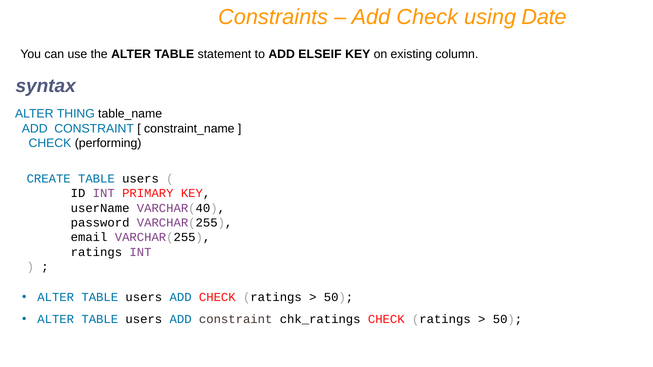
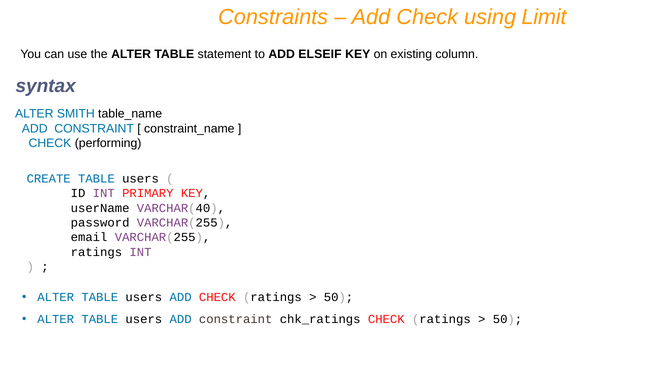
Date: Date -> Limit (544, 17)
THING: THING -> SMITH (76, 114)
